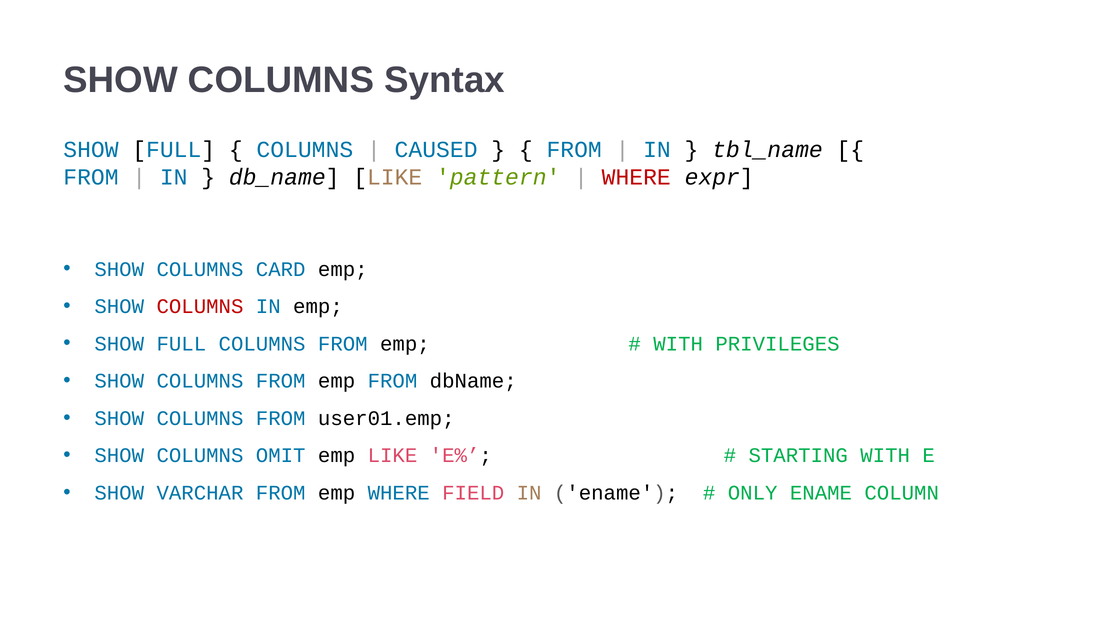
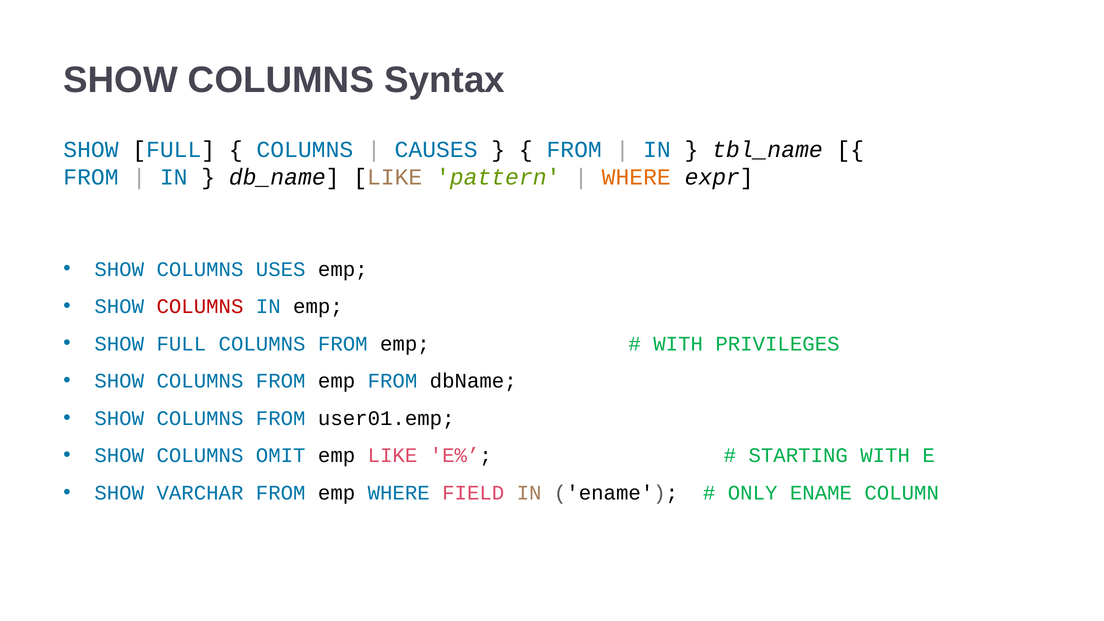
CAUSED: CAUSED -> CAUSES (436, 150)
WHERE colour: red -> orange (636, 177)
CARD: CARD -> USES (281, 269)
